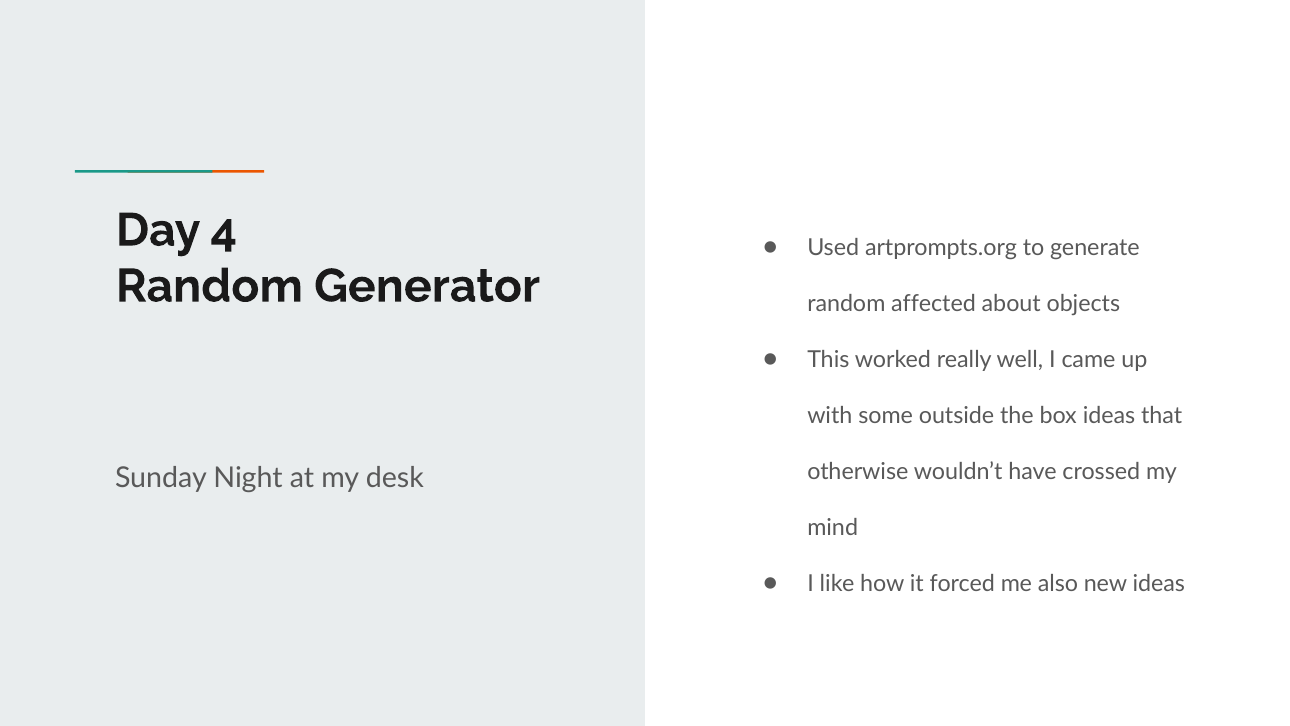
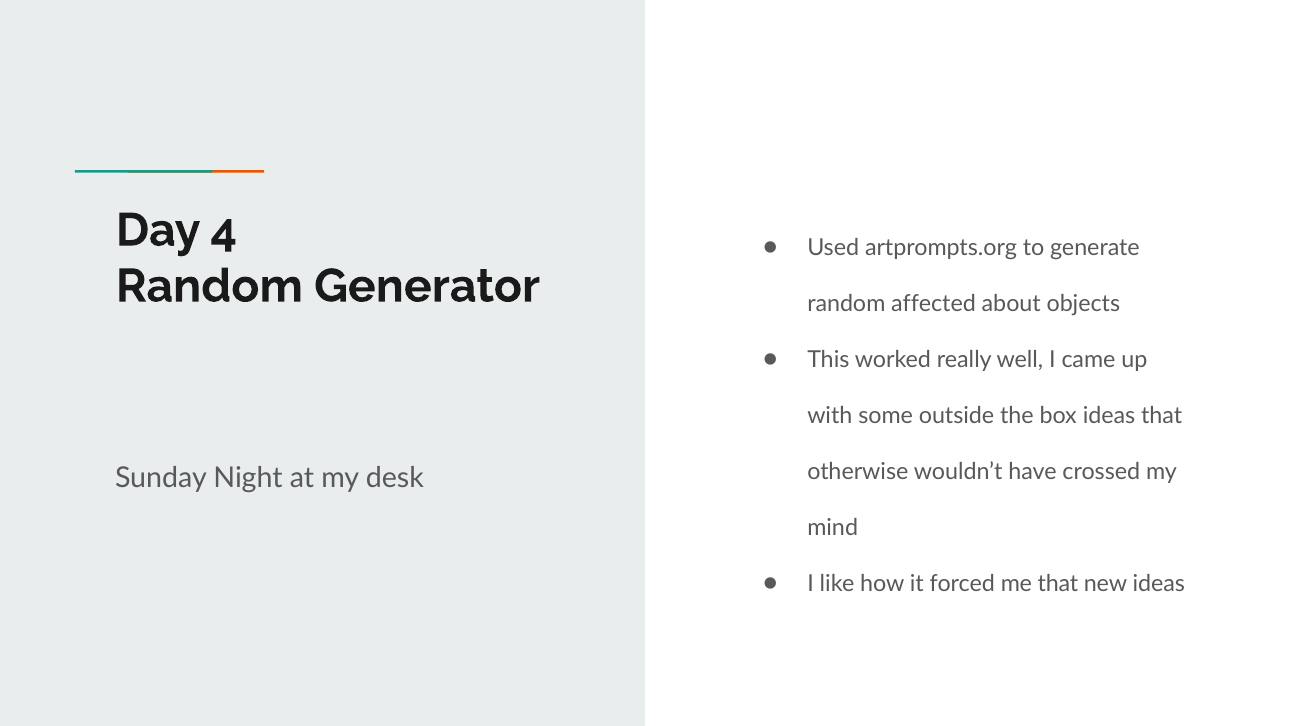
me also: also -> that (1058, 583)
